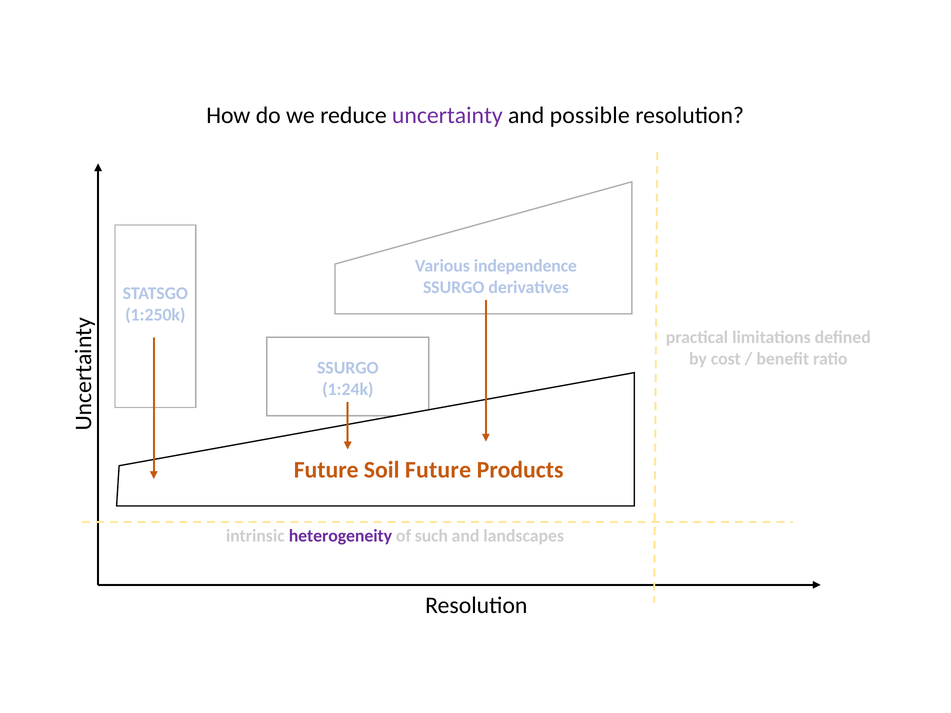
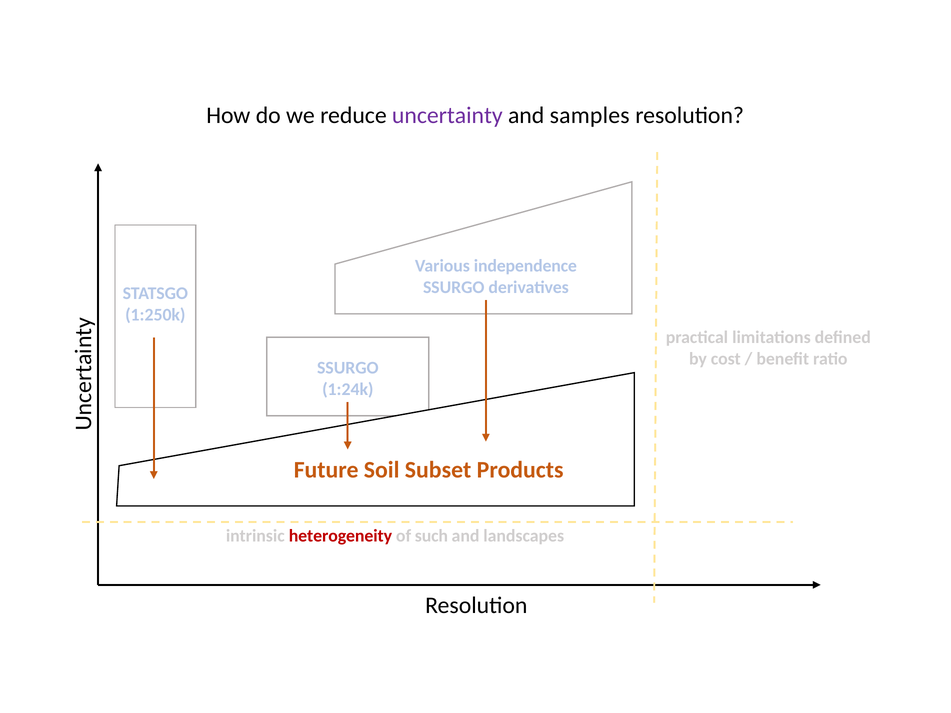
possible: possible -> samples (590, 116)
Soil Future: Future -> Subset (438, 470)
heterogeneity colour: purple -> red (340, 536)
